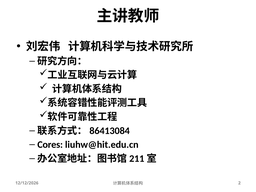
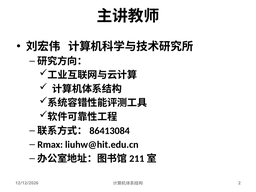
Cores: Cores -> Rmax (50, 145)
